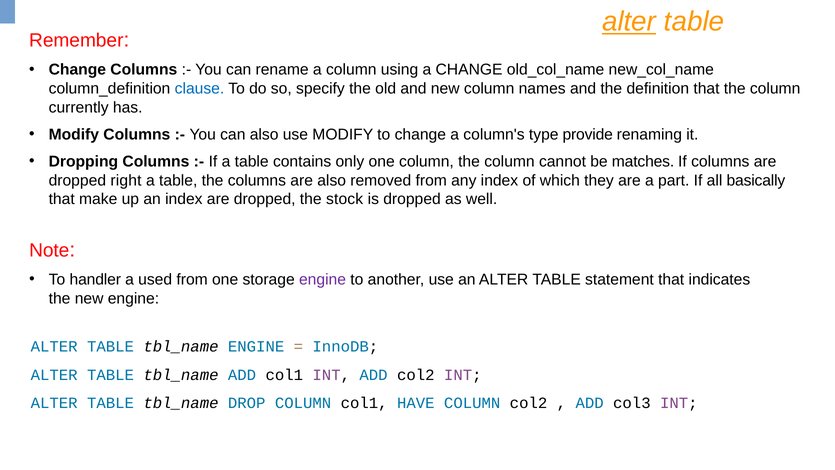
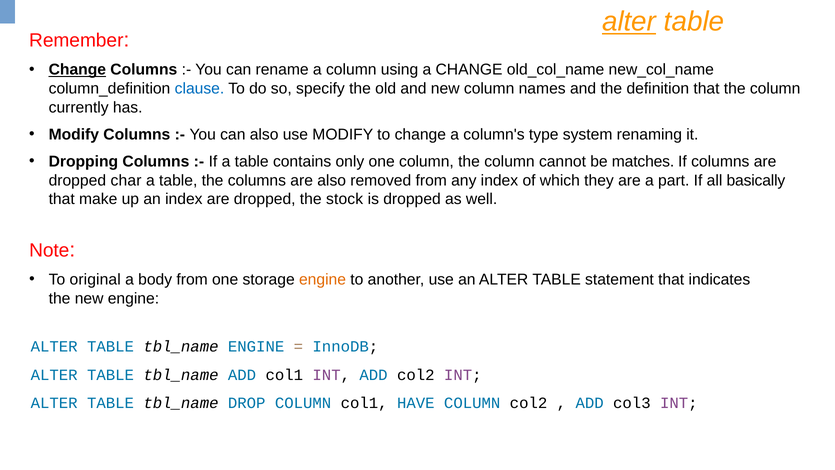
Change underline: none -> present (77, 70)
provide: provide -> system (588, 134)
right: right -> char (126, 180)
handler: handler -> original (95, 279)
used: used -> body (155, 279)
engine colour: purple -> orange (323, 279)
